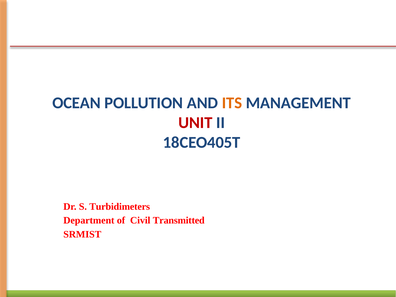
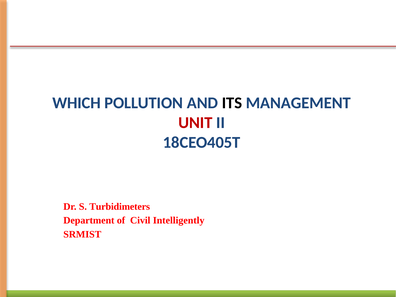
OCEAN: OCEAN -> WHICH (76, 103)
ITS colour: orange -> black (232, 103)
Transmitted: Transmitted -> Intelligently (179, 220)
